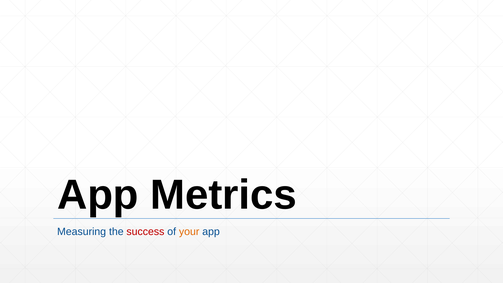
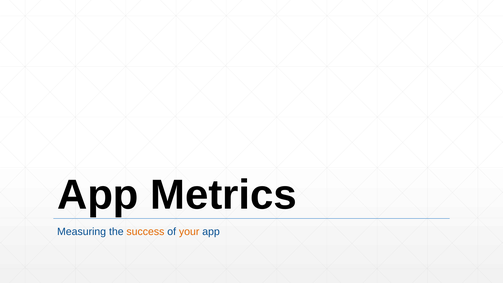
success colour: red -> orange (145, 232)
